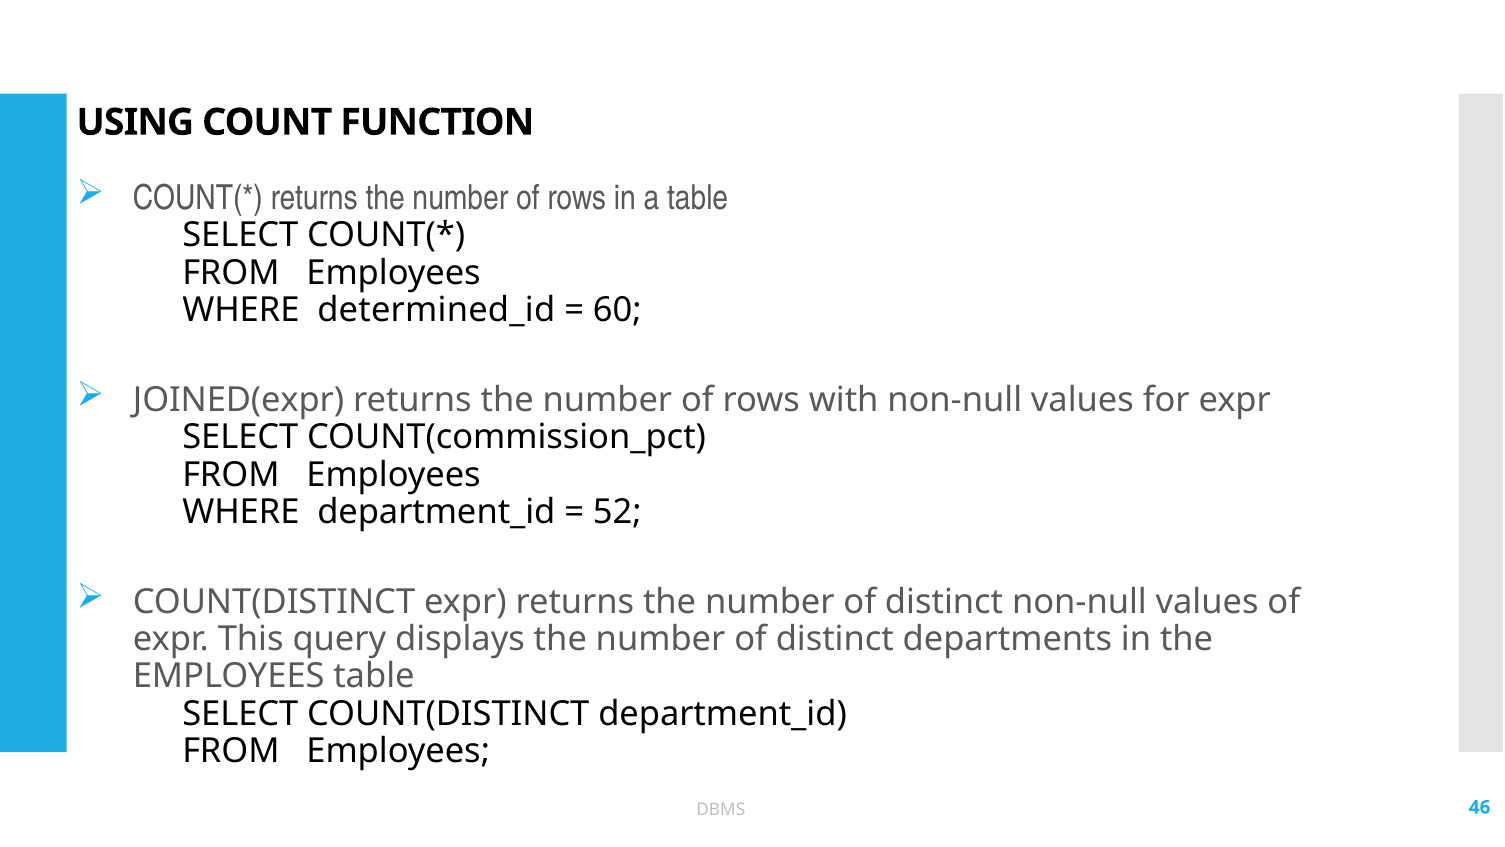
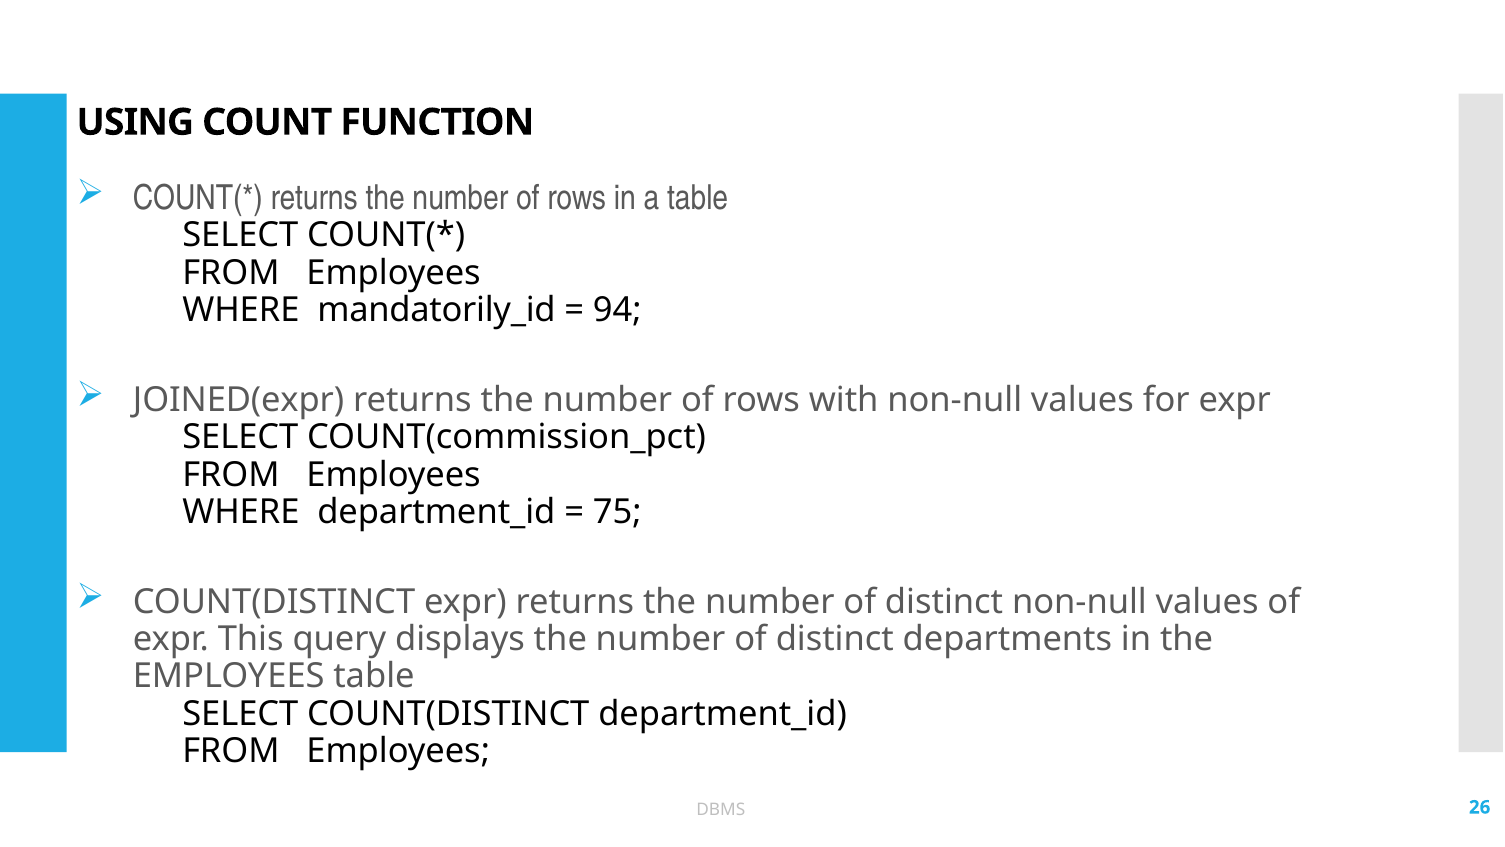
determined_id: determined_id -> mandatorily_id (436, 310)
60: 60 -> 94 (617, 310)
52: 52 -> 75 (617, 512)
46: 46 -> 26 (1480, 807)
